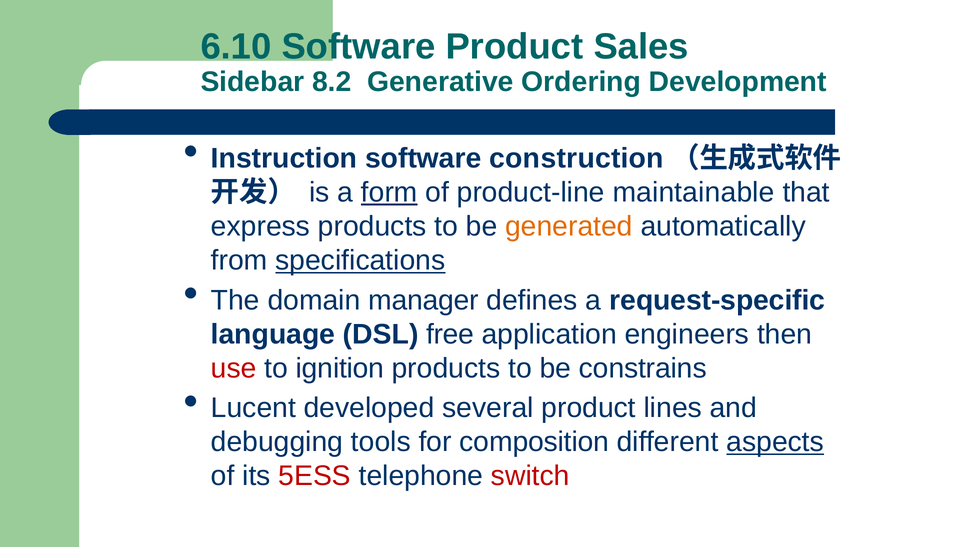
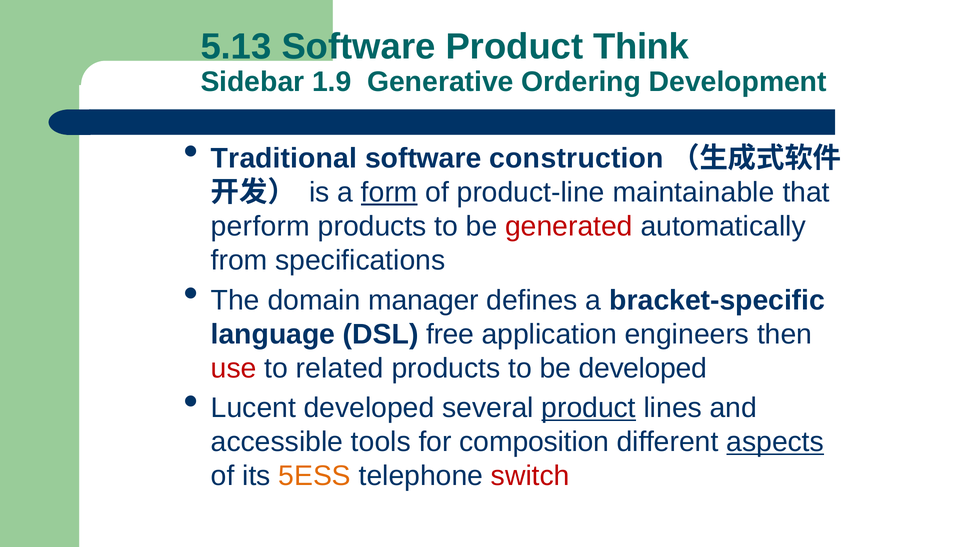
6.10: 6.10 -> 5.13 (236, 47)
Sales: Sales -> Think (641, 47)
8.2: 8.2 -> 1.9 (332, 82)
Instruction: Instruction -> Traditional (284, 158)
express: express -> perform (260, 227)
generated colour: orange -> red (569, 227)
specifications underline: present -> none (360, 261)
request-specific: request-specific -> bracket-specific (717, 300)
ignition: ignition -> related (340, 368)
be constrains: constrains -> developed (643, 368)
product underline: none -> present (589, 408)
debugging: debugging -> accessible (277, 442)
5ESS colour: red -> orange (315, 476)
